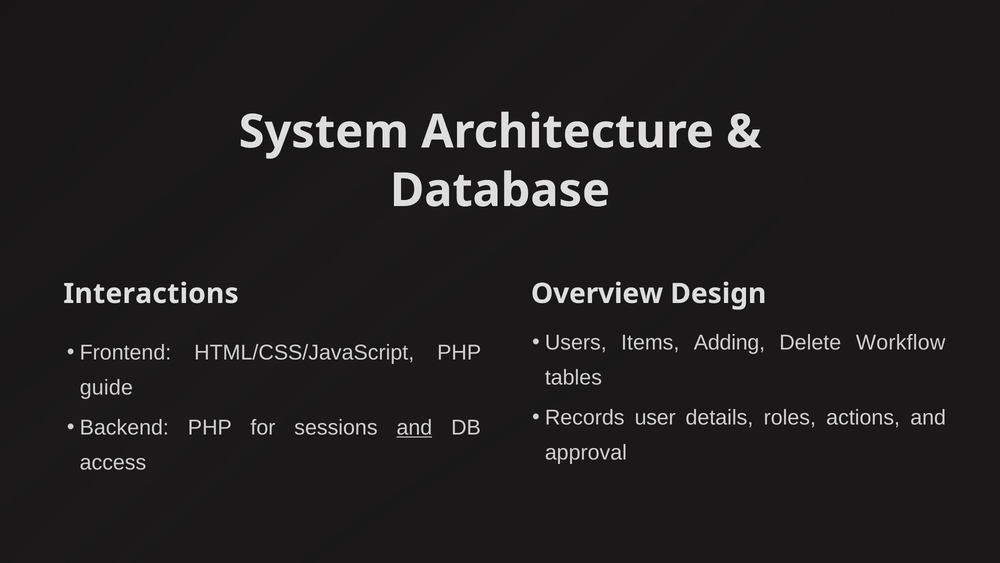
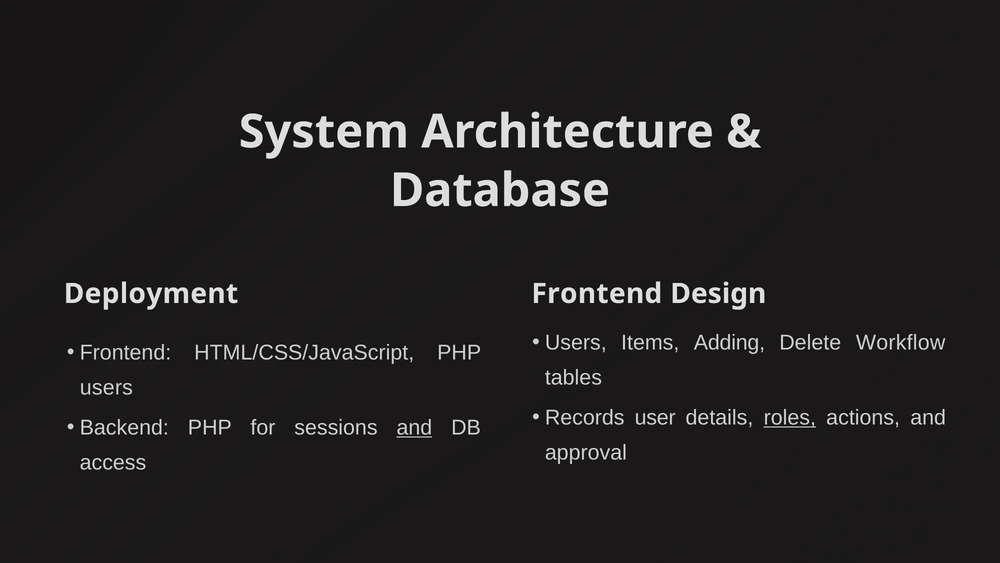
Interactions: Interactions -> Deployment (151, 293)
Overview: Overview -> Frontend (597, 293)
guide: guide -> users (106, 388)
roles underline: none -> present (790, 418)
